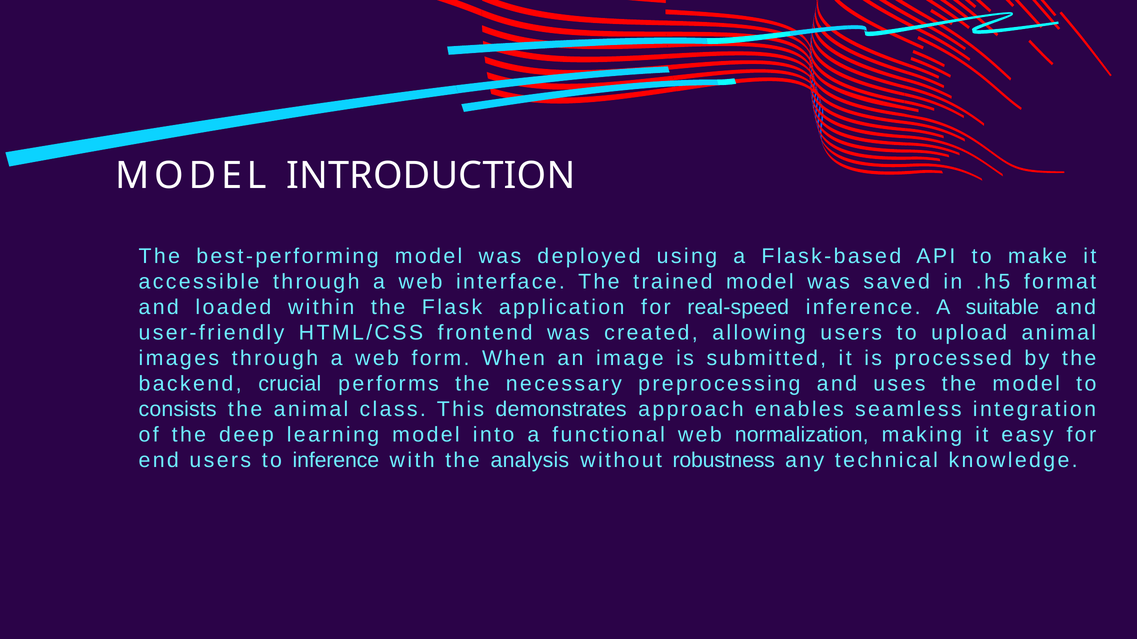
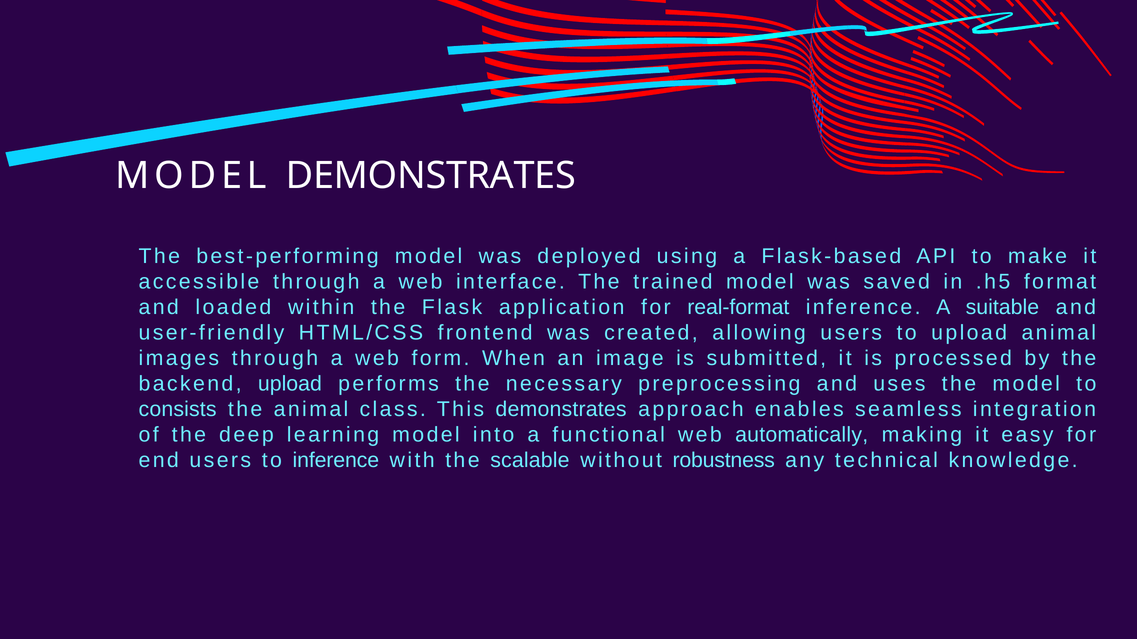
MODEL INTRODUCTION: INTRODUCTION -> DEMONSTRATES (431, 176)
real-speed: real-speed -> real-format (738, 307)
backend crucial: crucial -> upload (290, 384)
normalization: normalization -> automatically (802, 435)
analysis: analysis -> scalable (530, 461)
